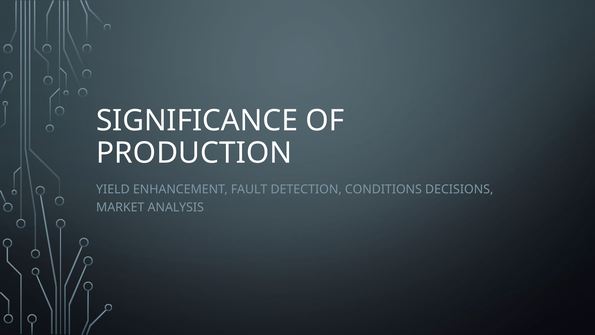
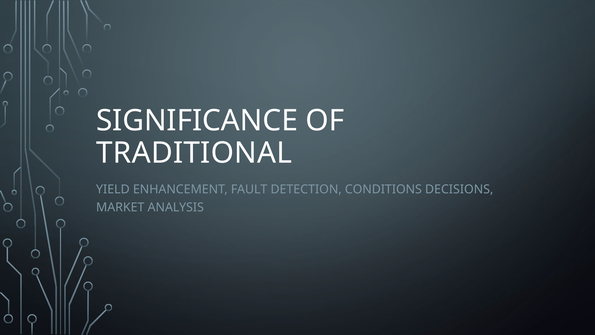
PRODUCTION: PRODUCTION -> TRADITIONAL (194, 153)
